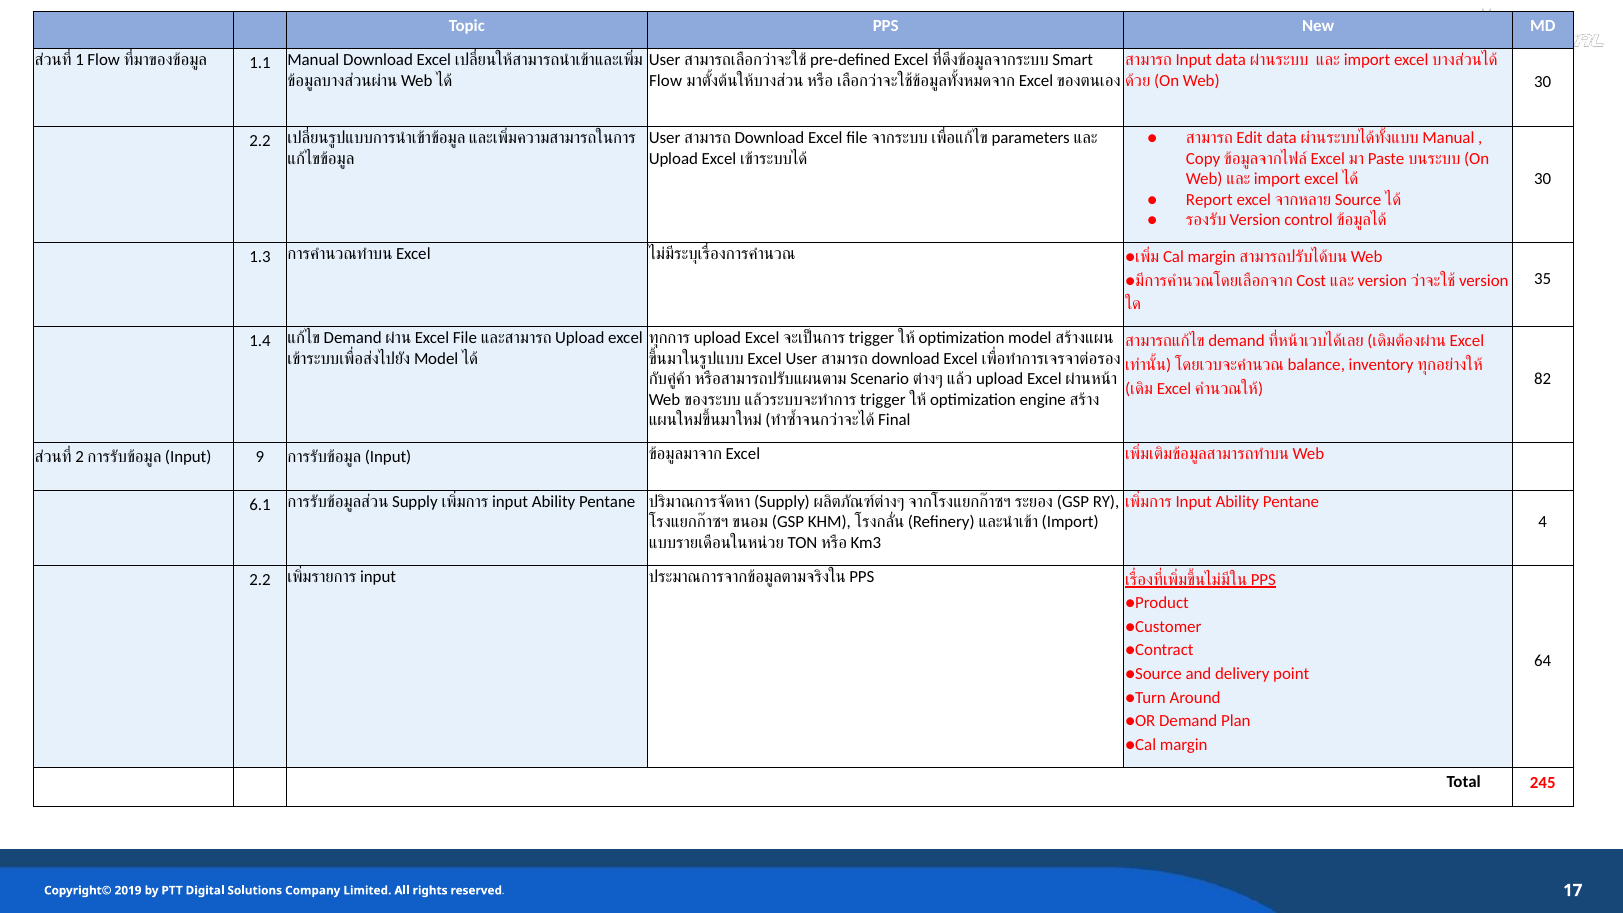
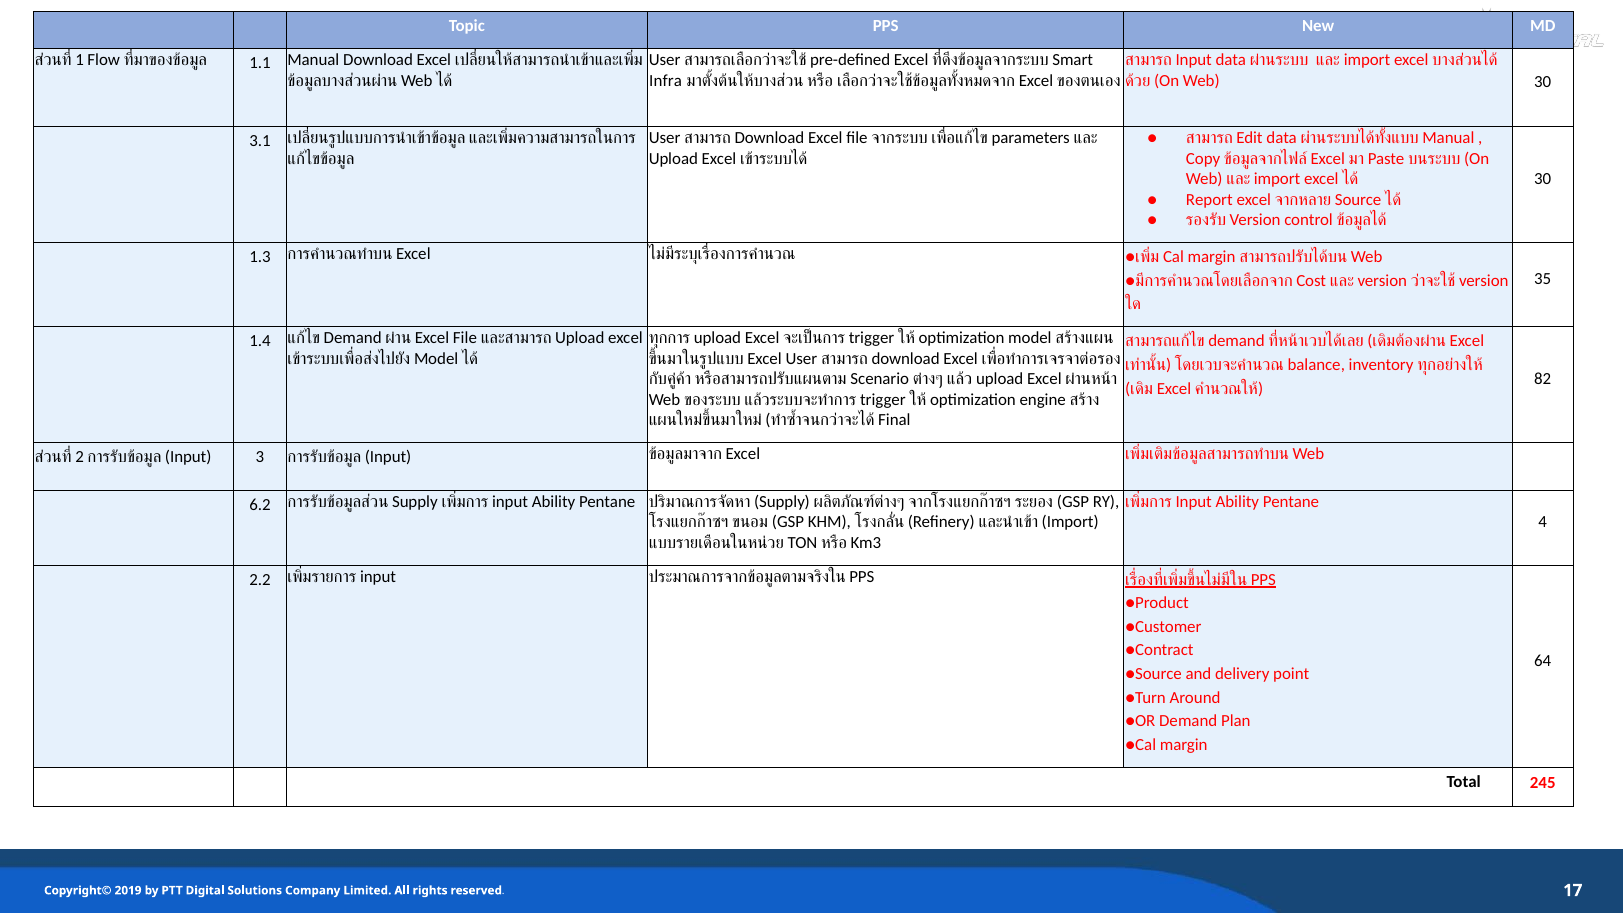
Flow: Flow -> Infra (666, 81)
2.2: 2.2 -> 3.1 (260, 141)
9: 9 -> 3 (260, 457)
6.1: 6.1 -> 6.2 (260, 505)
